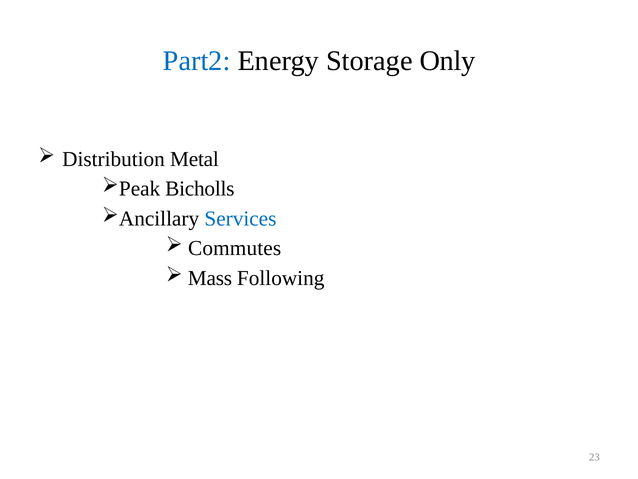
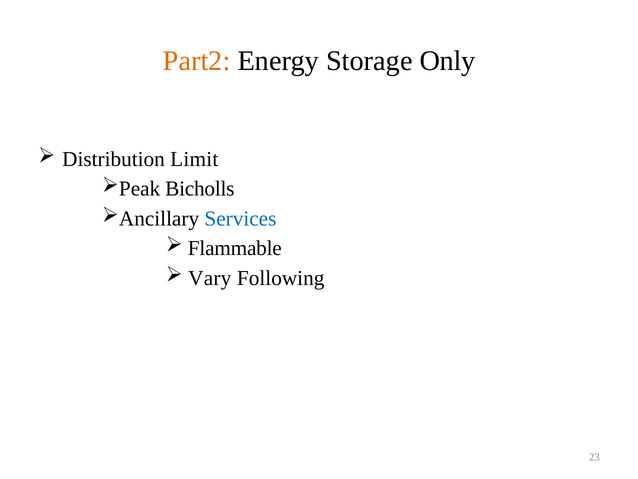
Part2 colour: blue -> orange (197, 61)
Metal: Metal -> Limit (194, 159)
Commutes: Commutes -> Flammable (235, 248)
Mass: Mass -> Vary (210, 278)
